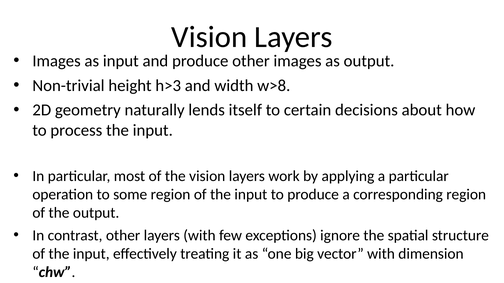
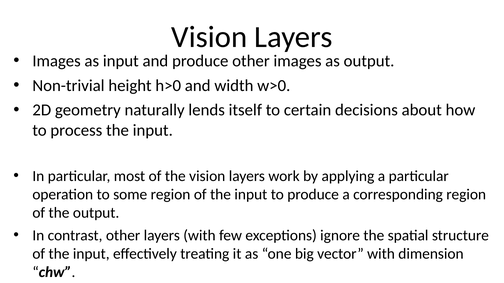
h>3: h>3 -> h>0 (168, 86)
w>8: w>8 -> w>0 (274, 86)
